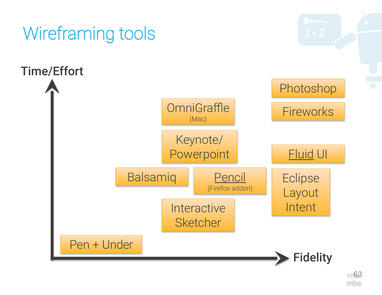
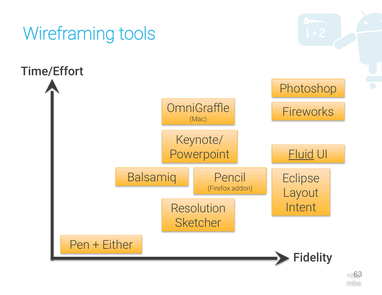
Pencil underline: present -> none (230, 178)
Interactive: Interactive -> Resolution (198, 209)
Under: Under -> Either (118, 245)
